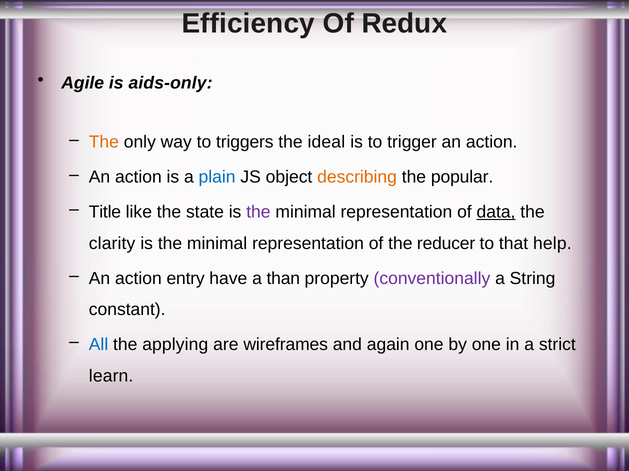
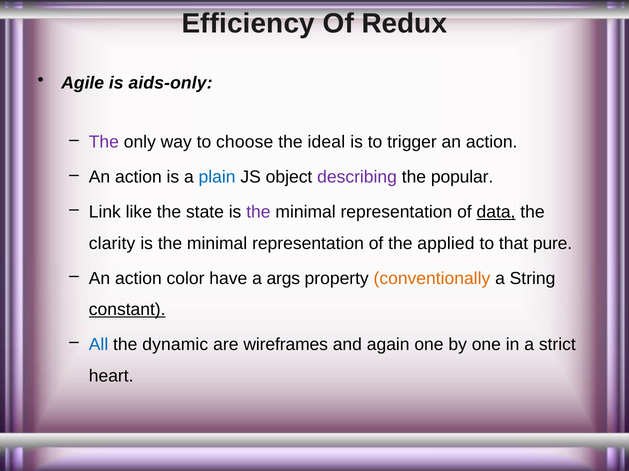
The colour: orange -> purple (104, 142)
triggers: triggers -> choose (245, 142)
describing colour: orange -> purple (357, 177)
Title: Title -> Link (105, 212)
reducer: reducer -> applied (446, 244)
help: help -> pure (553, 244)
entry: entry -> color (186, 279)
than: than -> args (283, 279)
conventionally colour: purple -> orange (432, 279)
constant underline: none -> present (127, 310)
applying: applying -> dynamic (175, 345)
learn: learn -> heart (111, 377)
